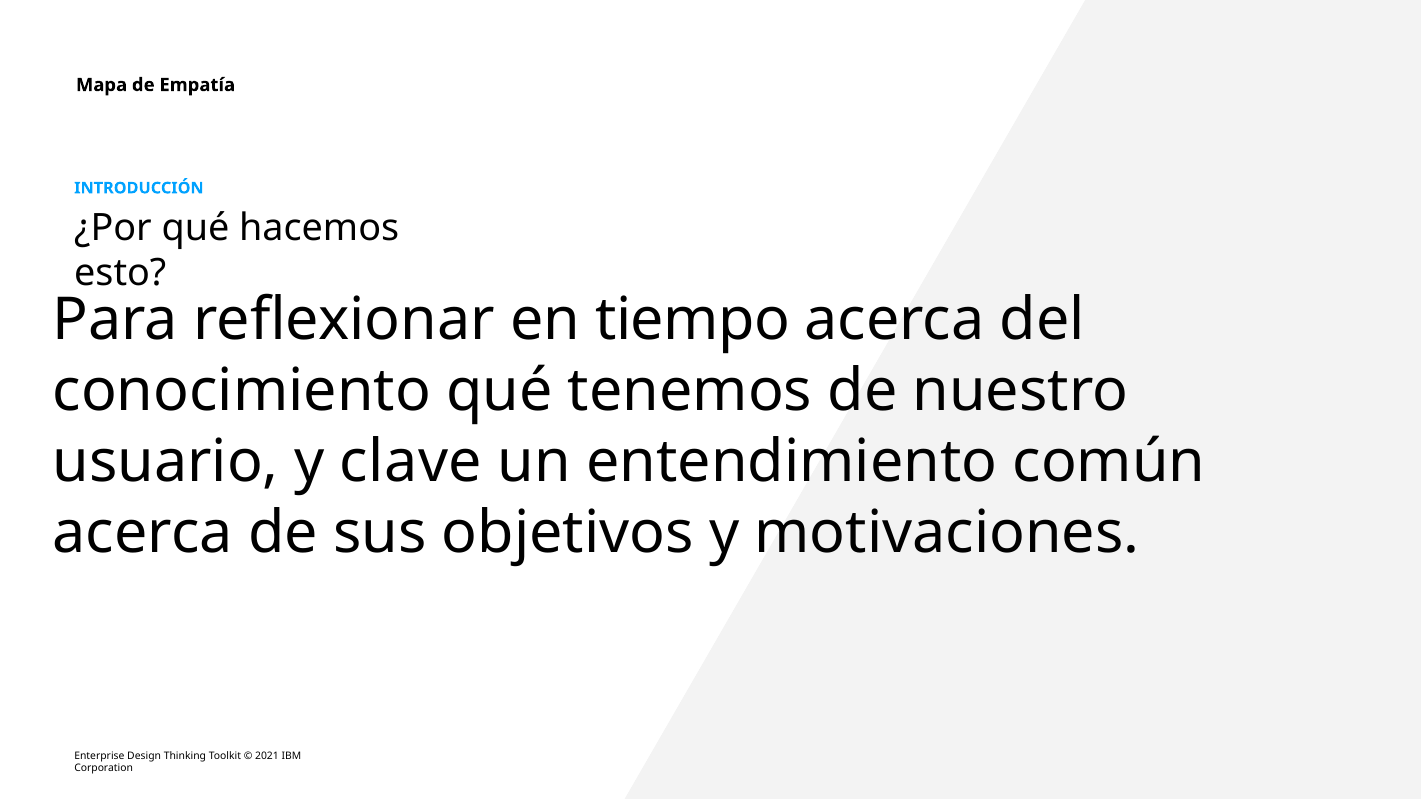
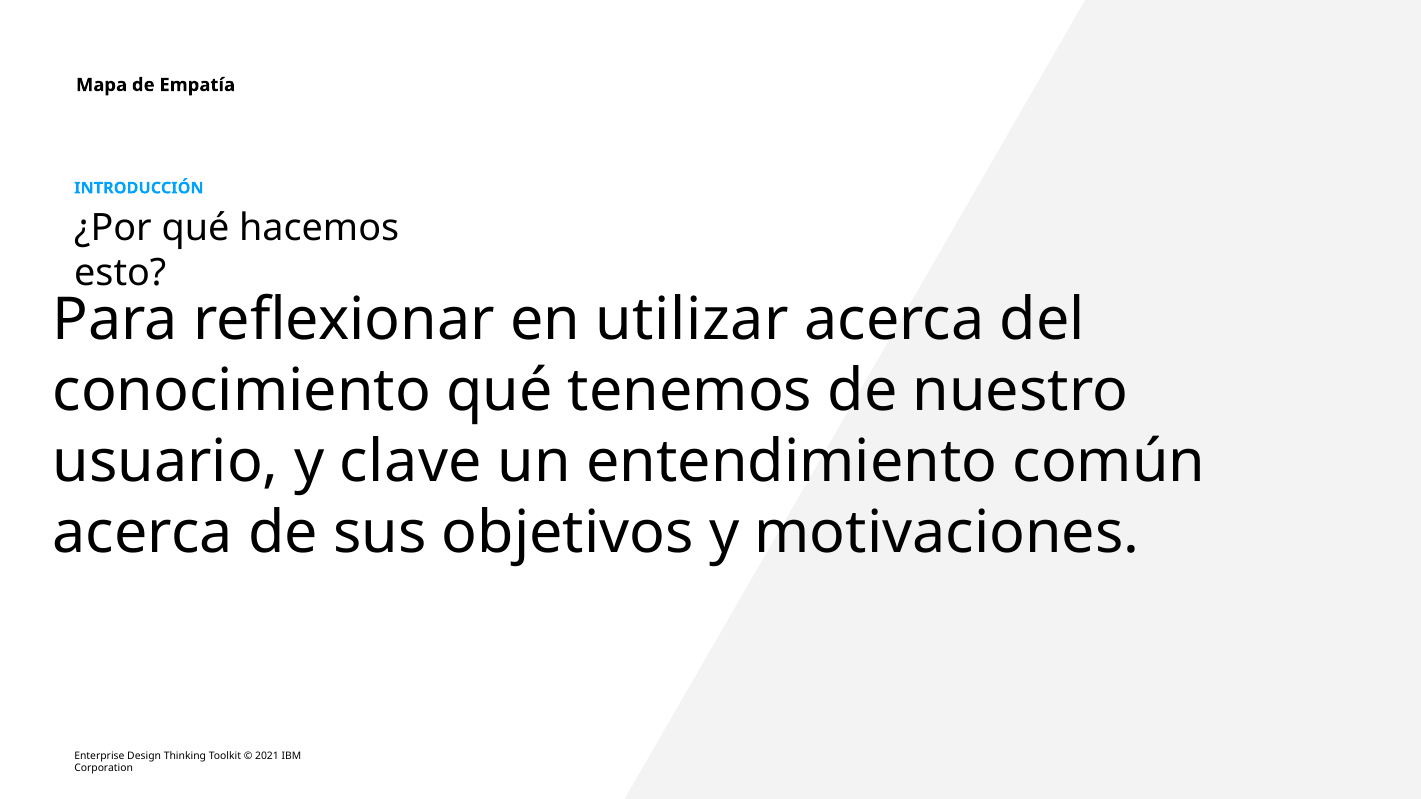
tiempo: tiempo -> utilizar (692, 320)
